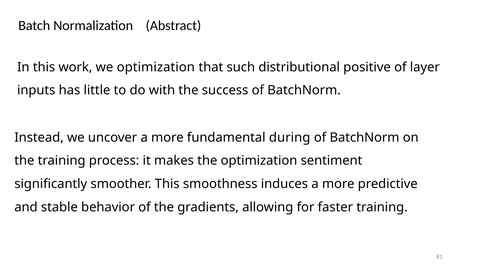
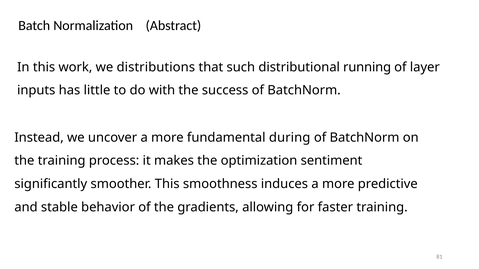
we optimization: optimization -> distributions (156, 67)
positive: positive -> running (367, 67)
